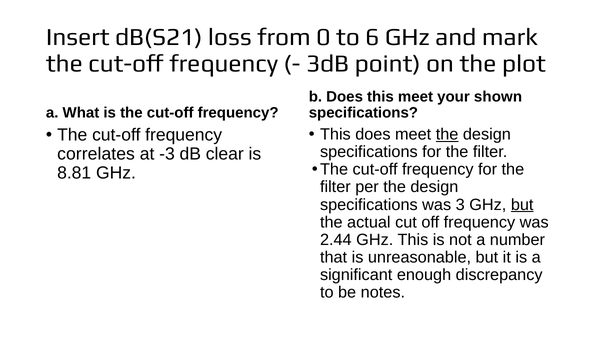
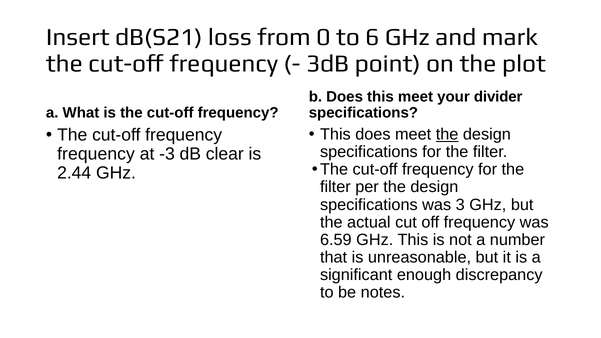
shown: shown -> divider (498, 97)
correlates: correlates -> frequency (96, 154)
8.81: 8.81 -> 2.44 (74, 173)
but underline: present -> none (522, 205)
2.44: 2.44 -> 6.59 (336, 240)
